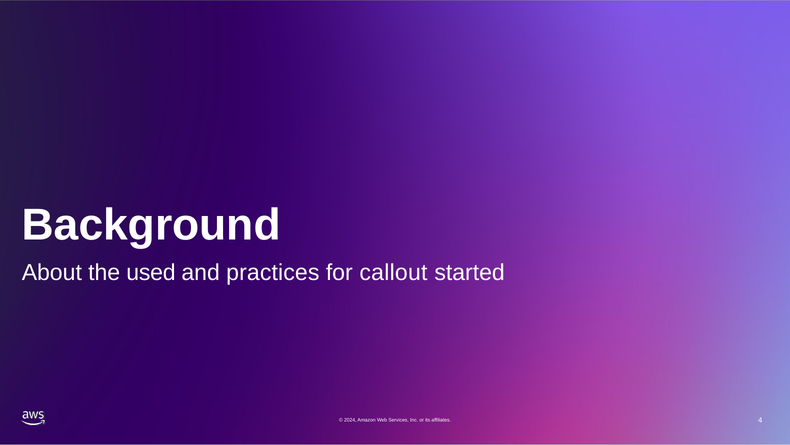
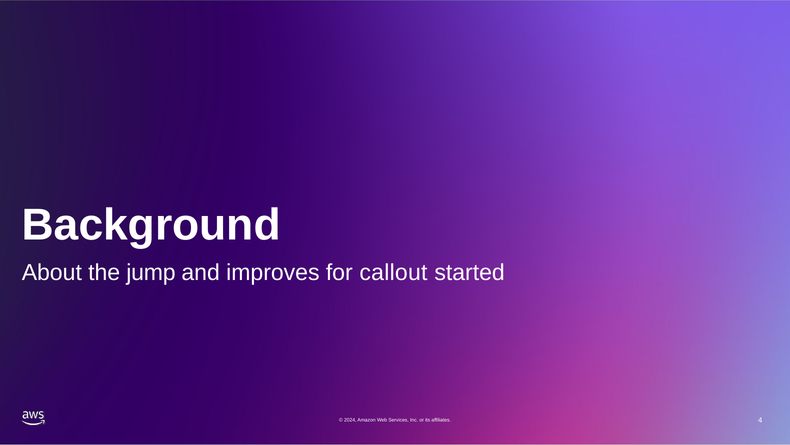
used: used -> jump (151, 272)
practices: practices -> improves (273, 272)
